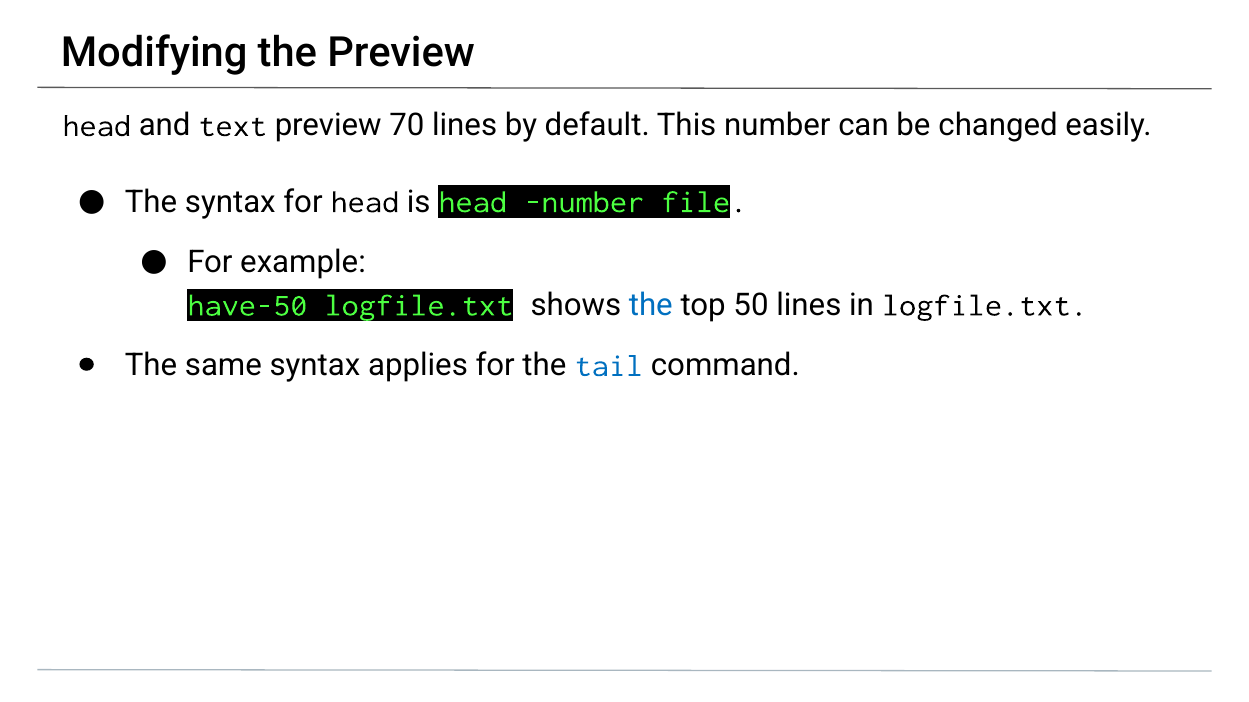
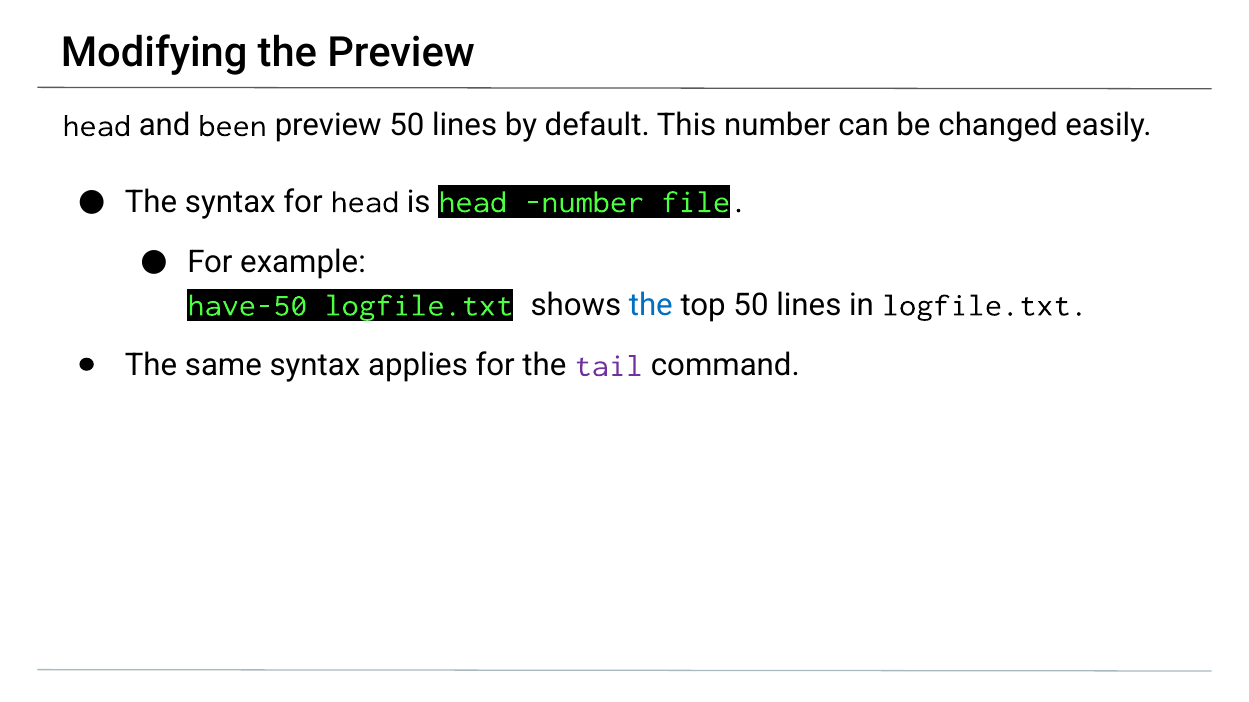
text: text -> been (233, 126)
preview 70: 70 -> 50 (407, 126)
tail colour: blue -> purple (609, 366)
